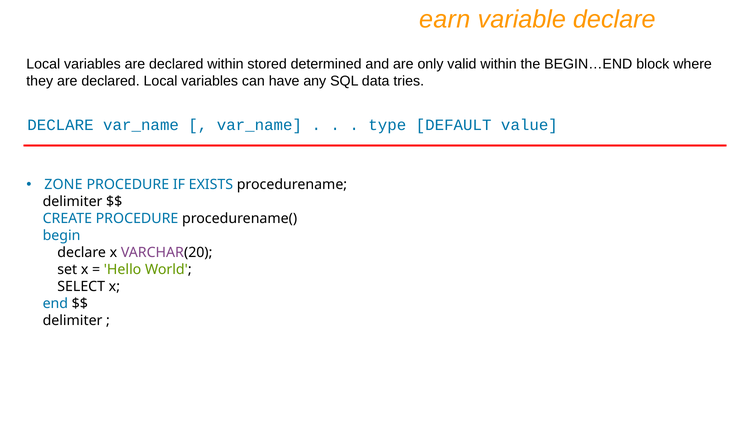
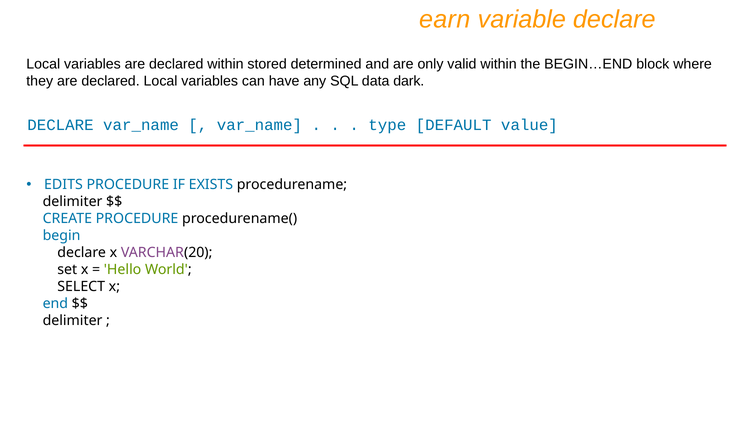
tries: tries -> dark (409, 81)
ZONE: ZONE -> EDITS (63, 185)
